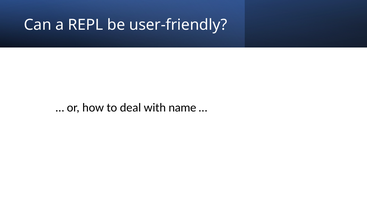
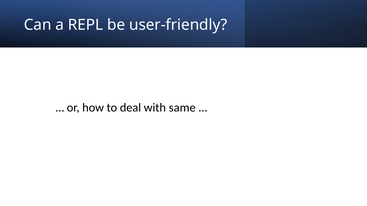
name: name -> same (182, 108)
